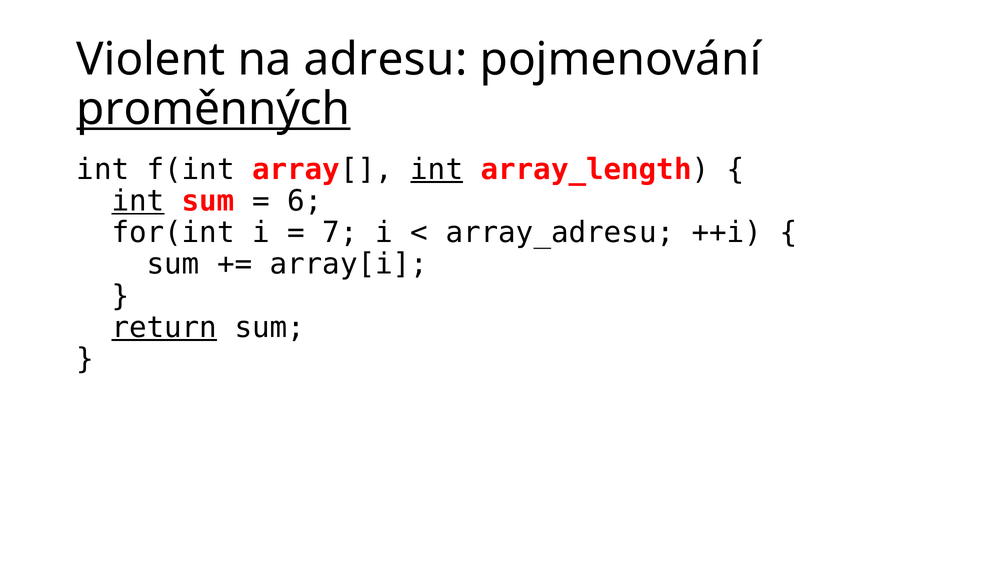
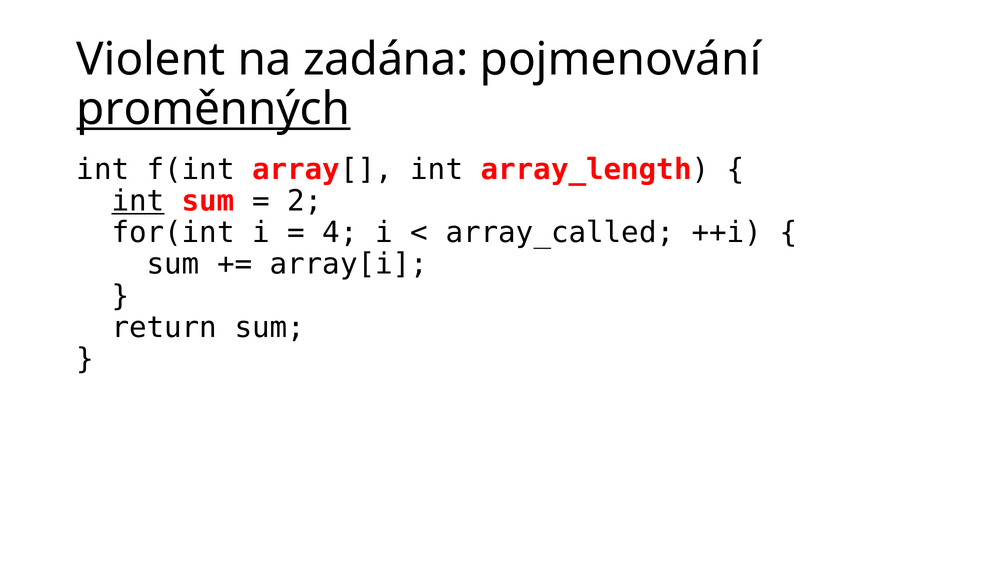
adresu: adresu -> zadána (386, 59)
int underline: present -> none (437, 170)
6: 6 -> 2 (305, 201)
7: 7 -> 4 (340, 233)
array_adresu: array_adresu -> array_called (560, 233)
return underline: present -> none (164, 328)
